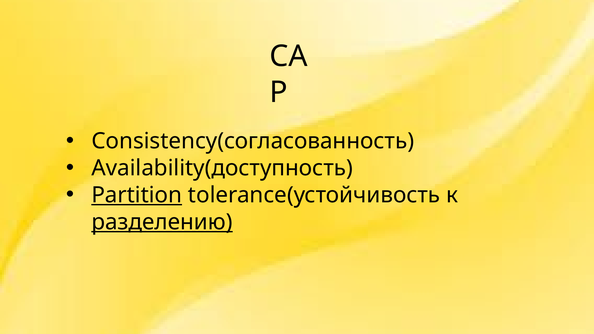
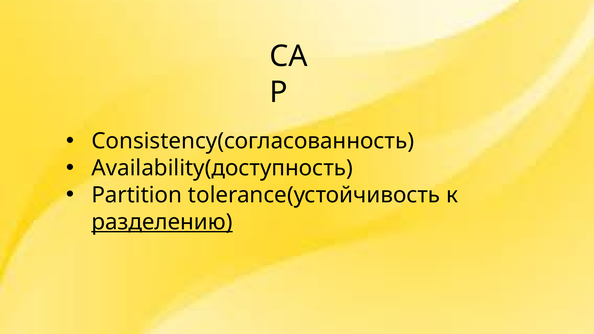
Partition underline: present -> none (137, 195)
